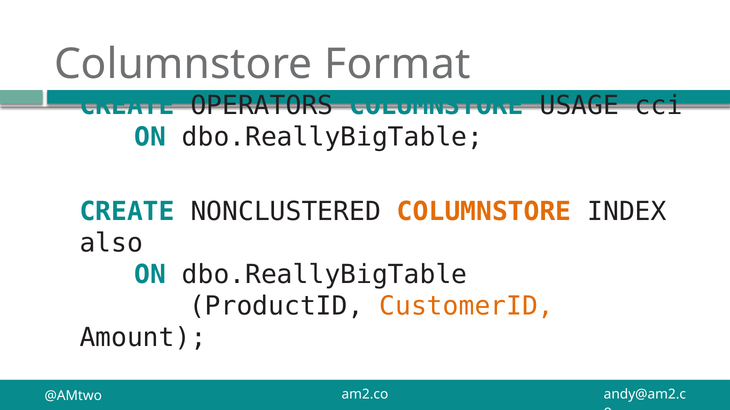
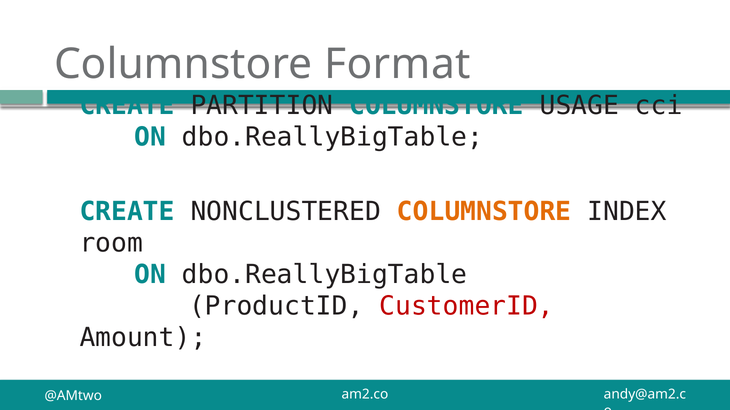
OPERATORS: OPERATORS -> PARTITION (262, 106)
also: also -> room (111, 243)
CustomerID colour: orange -> red (467, 307)
